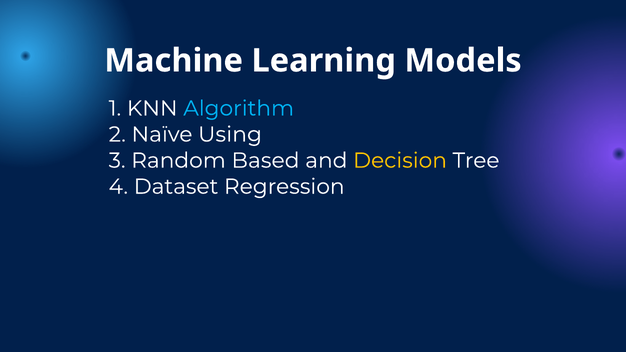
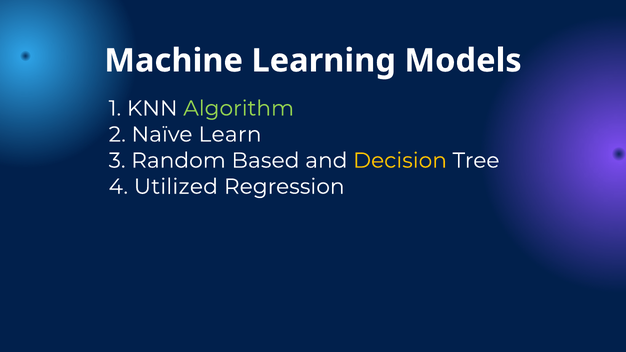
Algorithm colour: light blue -> light green (239, 108)
Using: Using -> Learn (230, 134)
Dataset: Dataset -> Utilized (176, 187)
